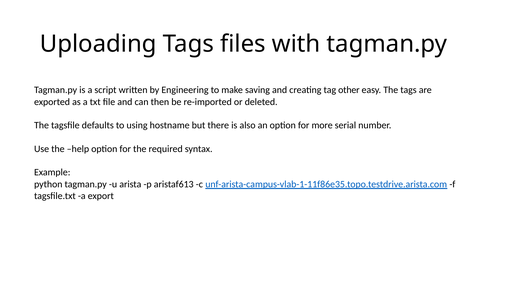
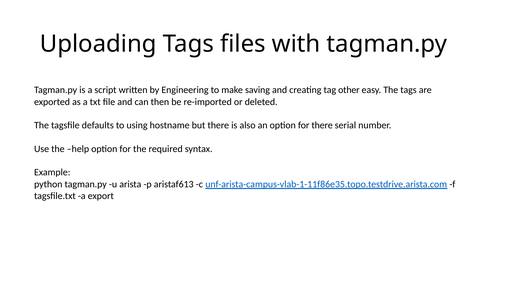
for more: more -> there (322, 125)
